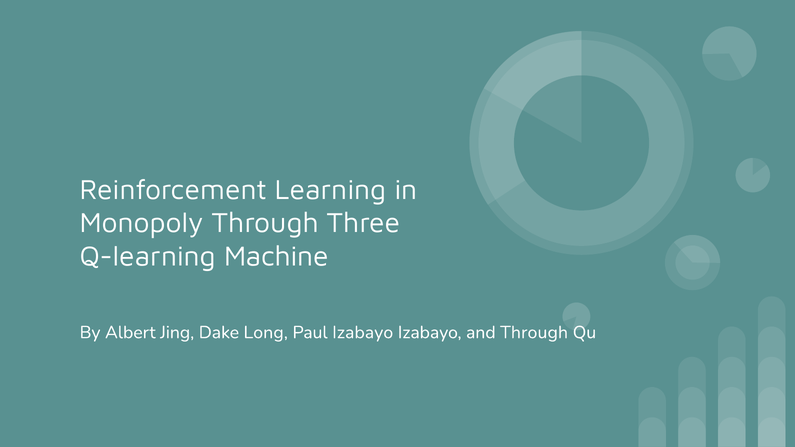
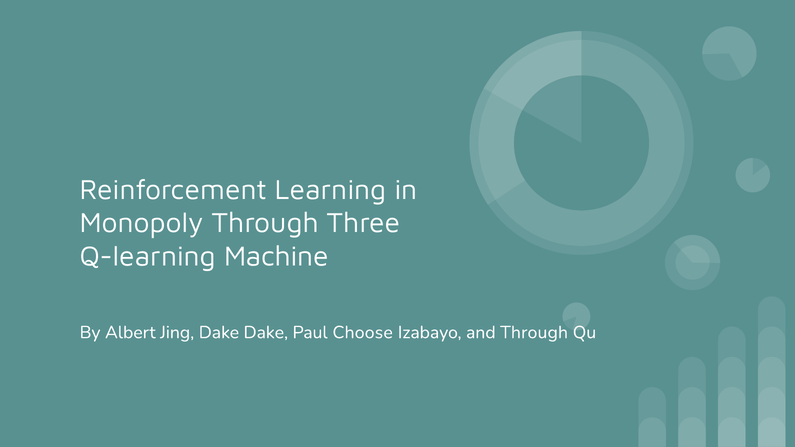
Dake Long: Long -> Dake (266, 333)
Paul Izabayo: Izabayo -> Choose (363, 333)
